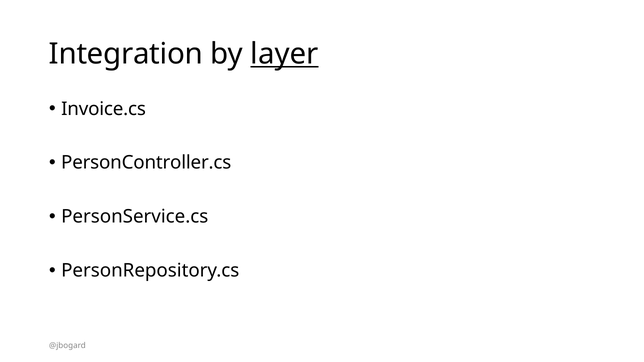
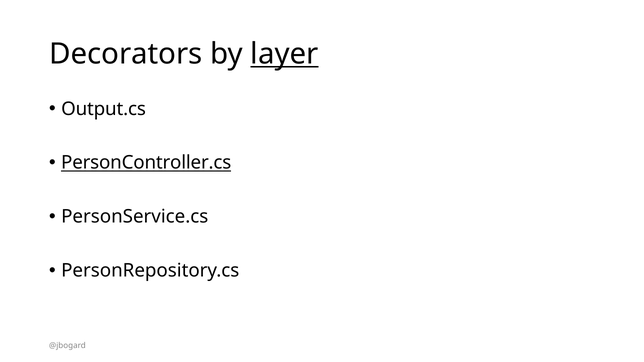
Integration: Integration -> Decorators (126, 54)
Invoice.cs: Invoice.cs -> Output.cs (104, 109)
PersonController.cs underline: none -> present (146, 163)
